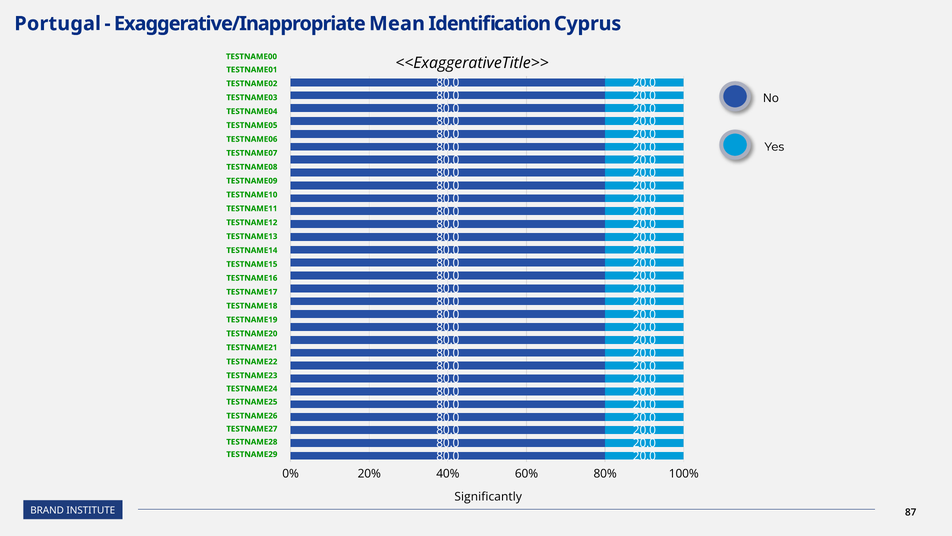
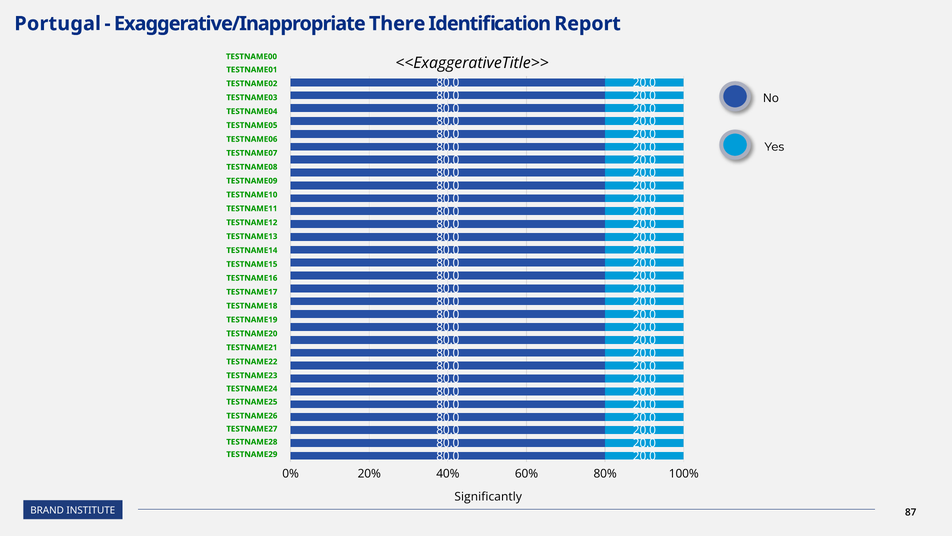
Mean: Mean -> There (397, 24)
Cyprus: Cyprus -> Report (588, 24)
